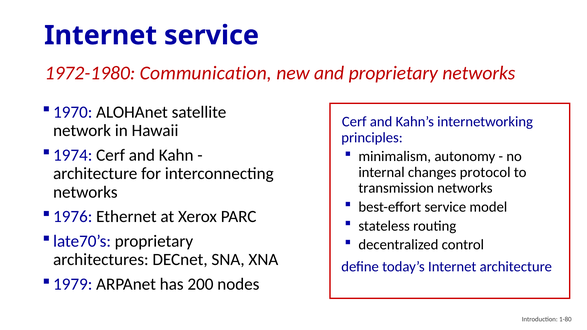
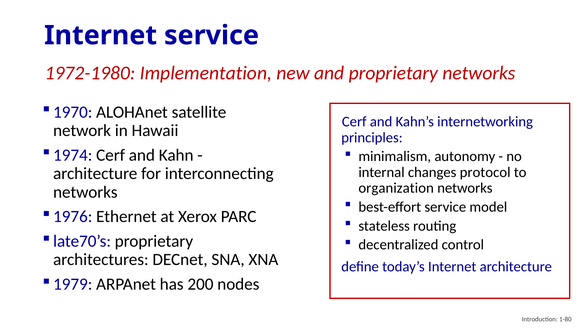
Communication: Communication -> Implementation (206, 73)
transmission: transmission -> organization (396, 188)
